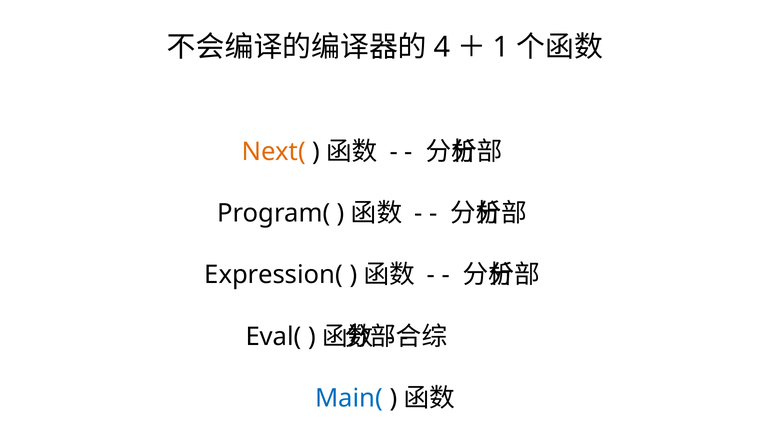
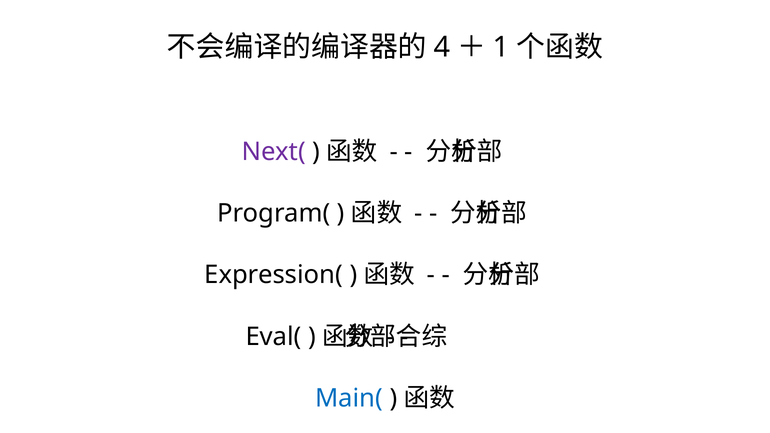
Next( colour: orange -> purple (274, 152)
